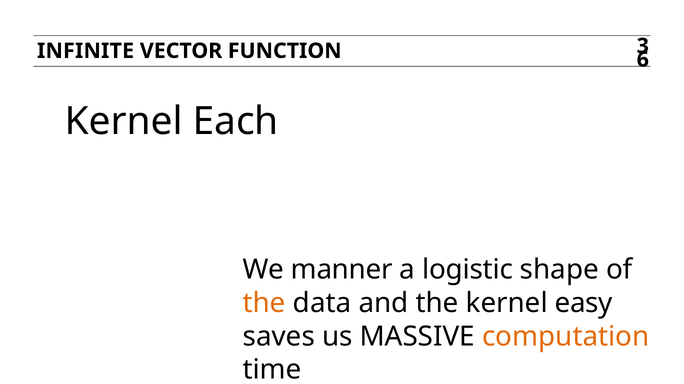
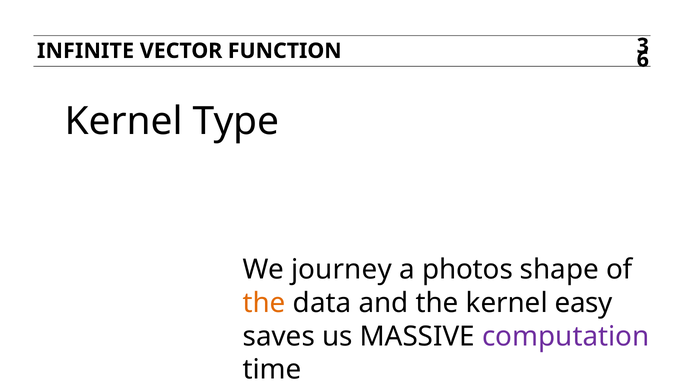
Each: Each -> Type (236, 121)
manner: manner -> journey (341, 270)
logistic: logistic -> photos (468, 270)
computation colour: orange -> purple (566, 336)
